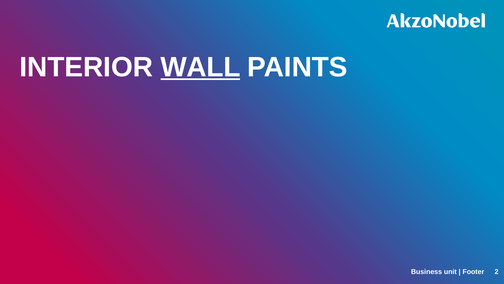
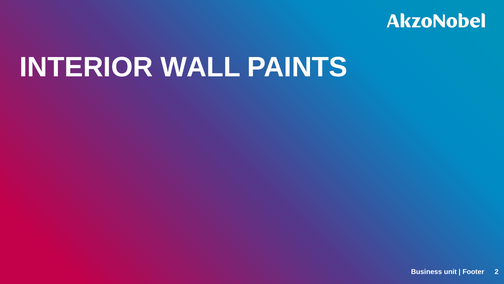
WALL underline: present -> none (200, 67)
